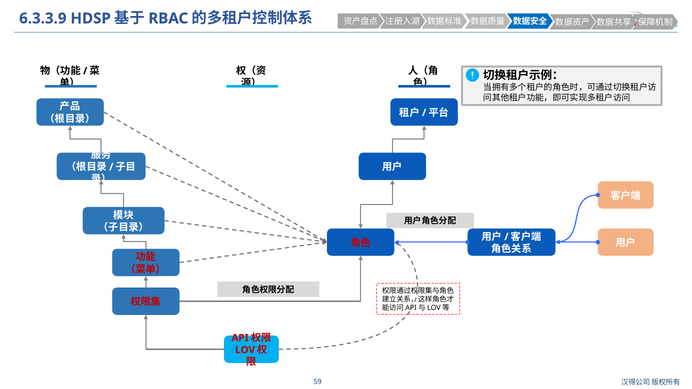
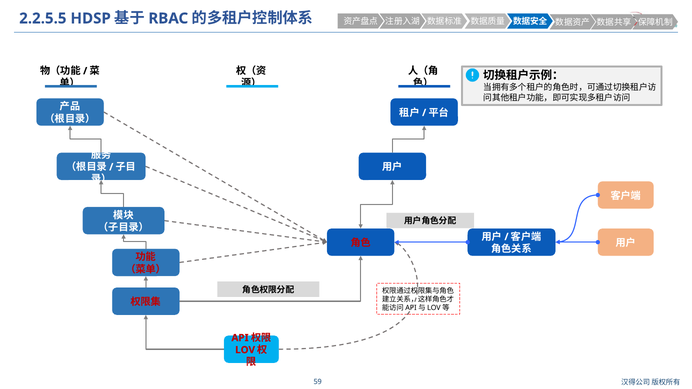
6.3.3.9: 6.3.3.9 -> 2.2.5.5 (43, 18)
